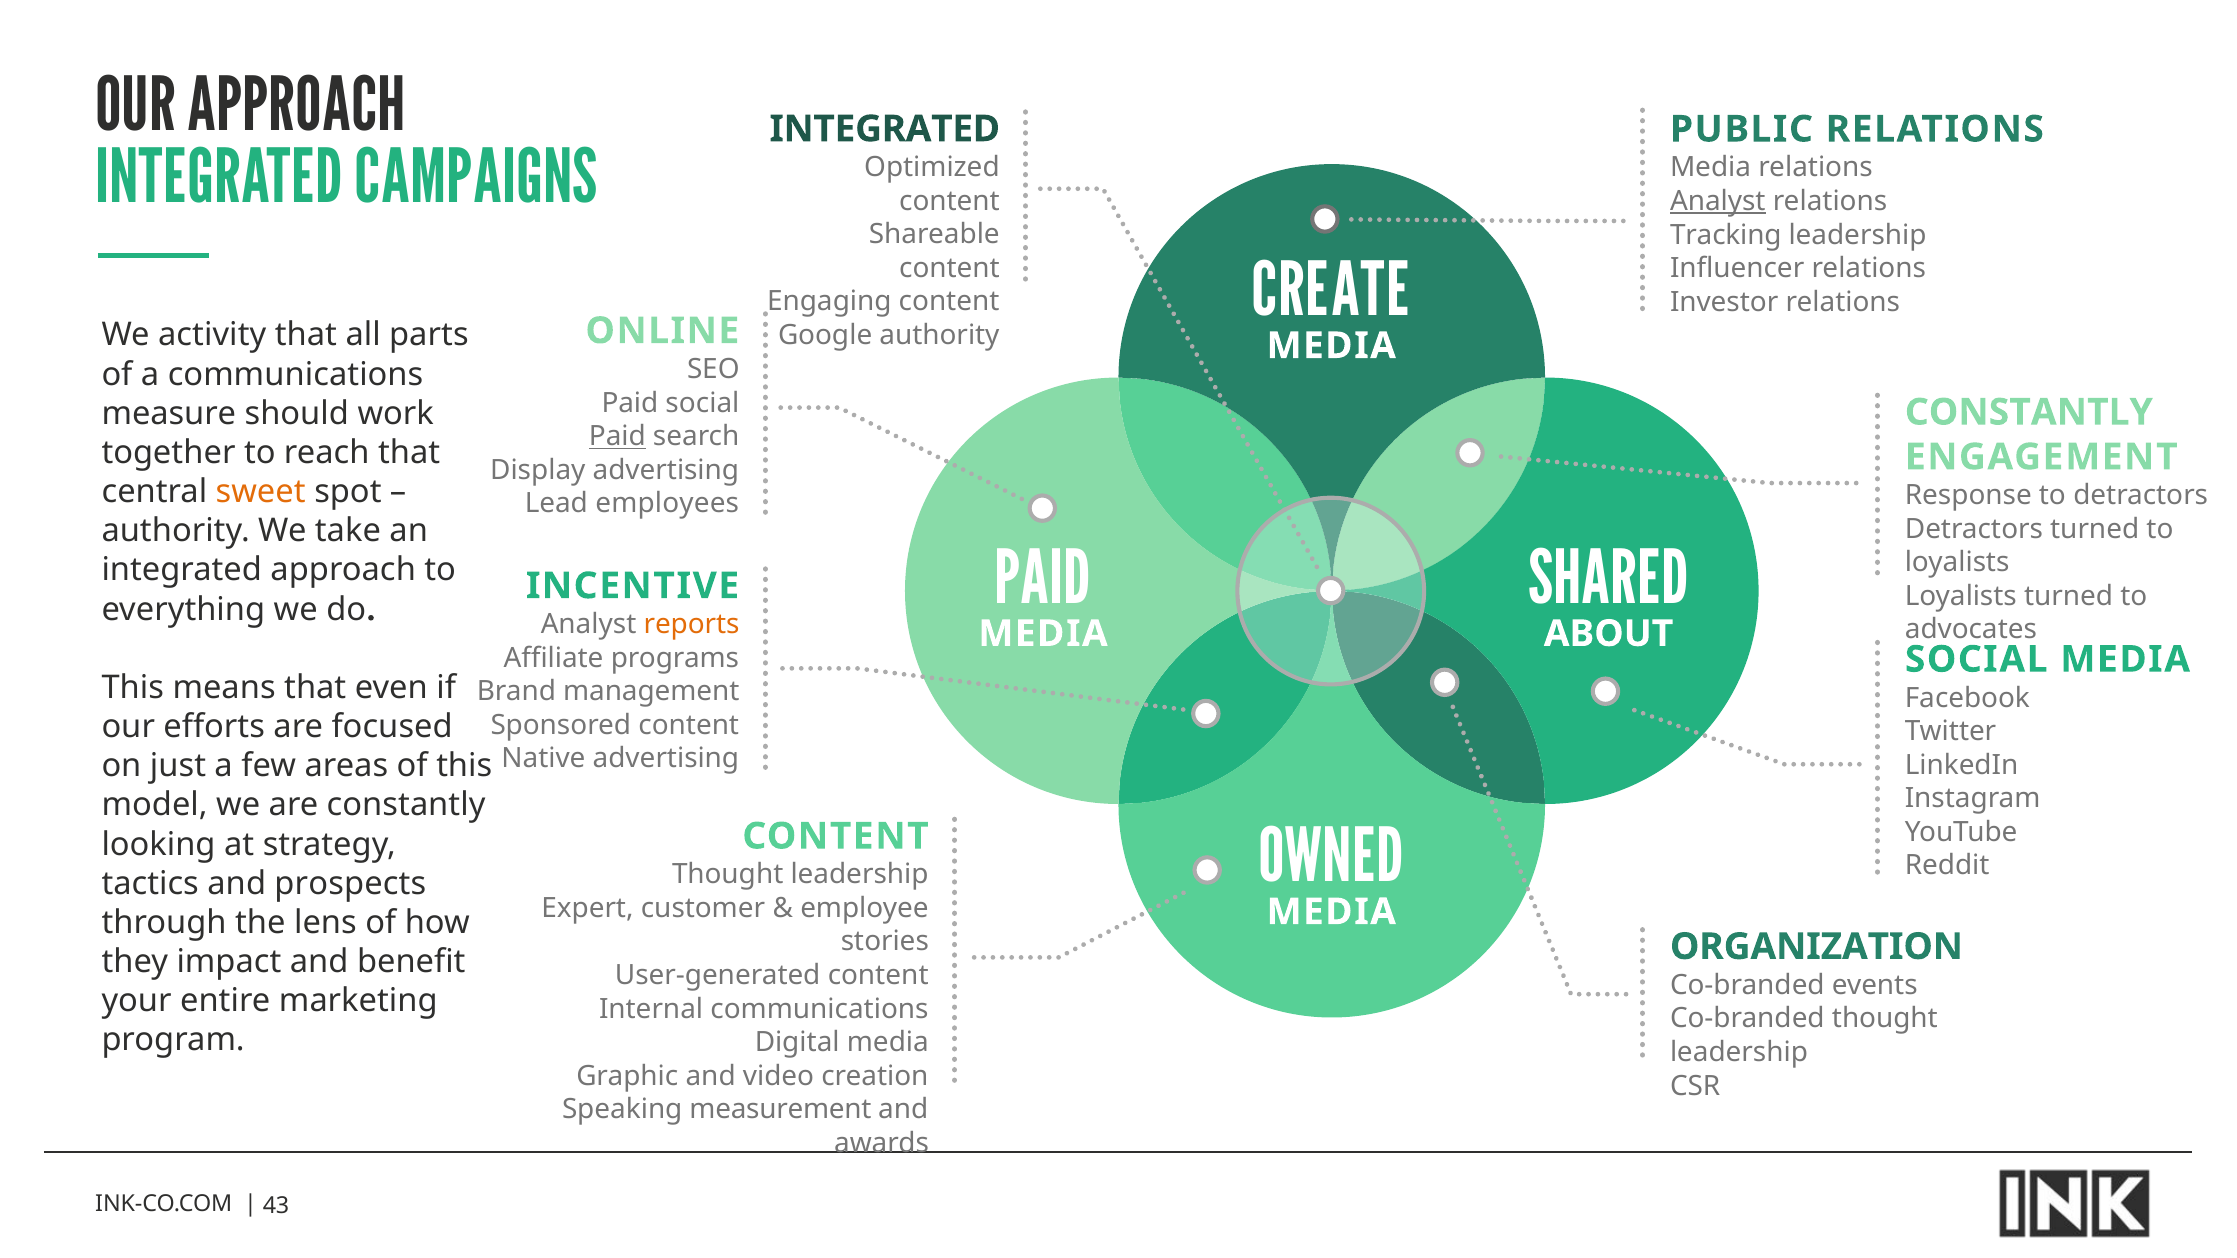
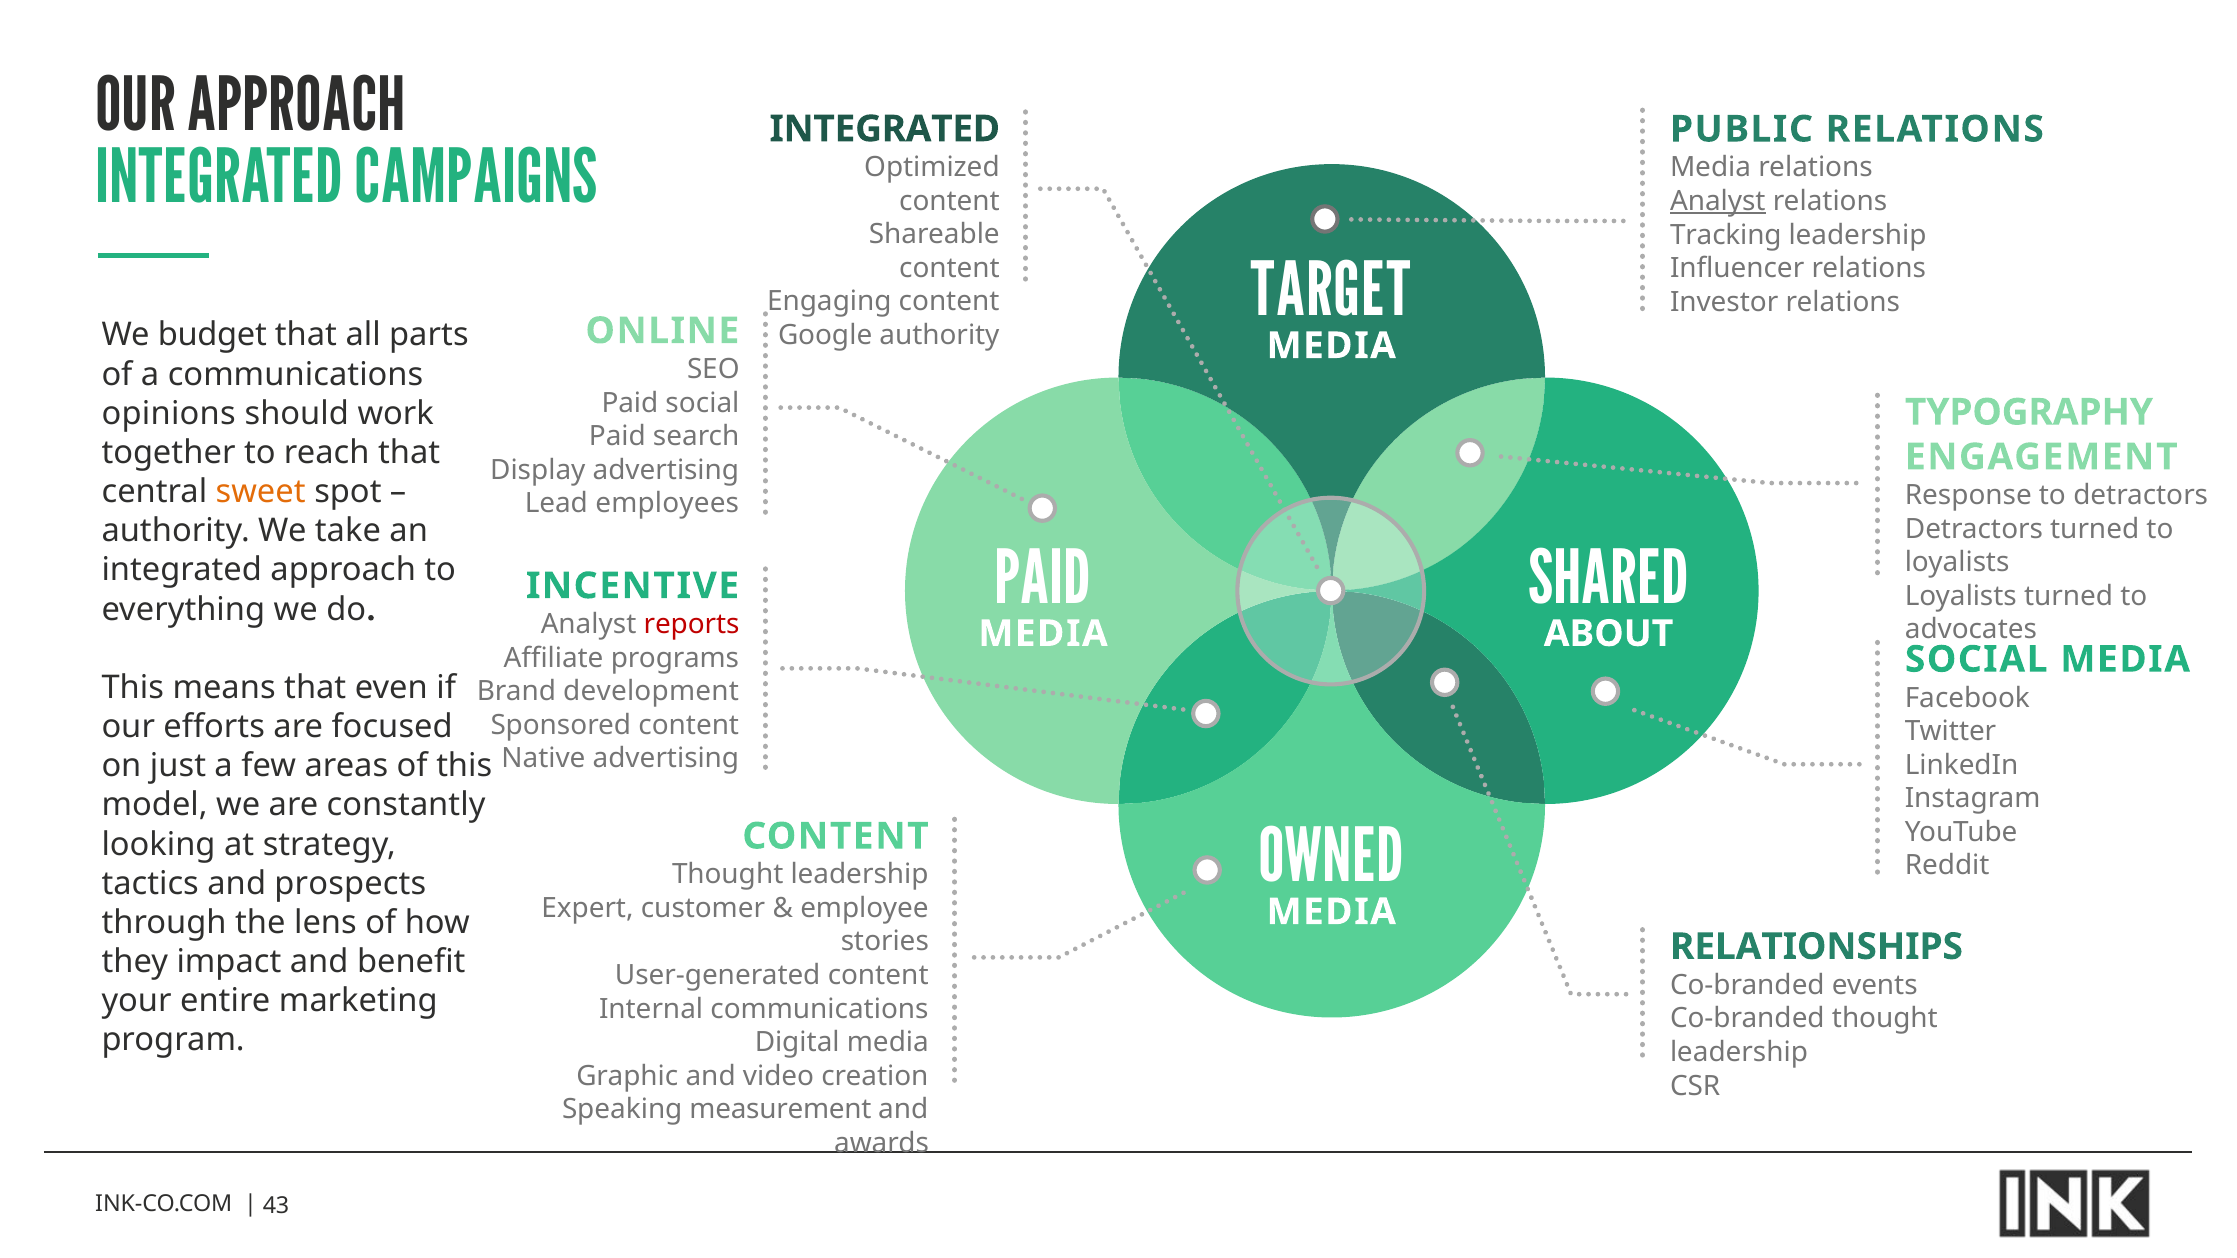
CREATE: CREATE -> TARGET (1331, 291)
activity: activity -> budget (212, 335)
measure: measure -> opinions (169, 414)
CONSTANTLY: CONSTANTLY -> TYPOGRAPHY (2029, 412)
Paid underline: present -> none (617, 437)
reports colour: orange -> red (692, 625)
management: management -> development (651, 692)
ORGANIZATION: ORGANIZATION -> RELATIONSHIPS (1817, 947)
